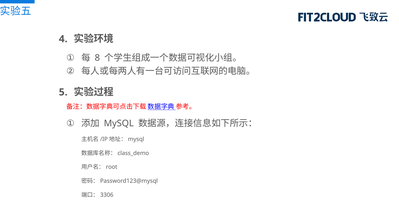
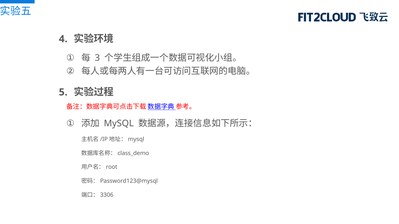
8: 8 -> 3 (97, 58)
